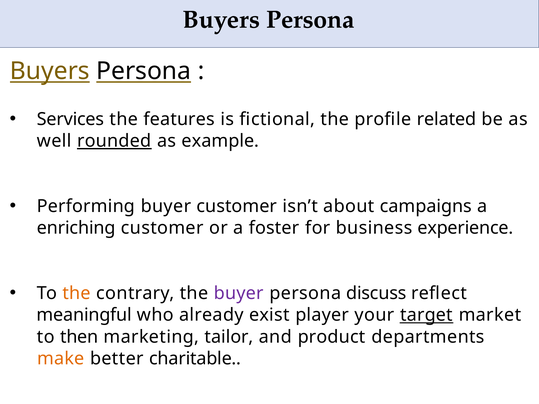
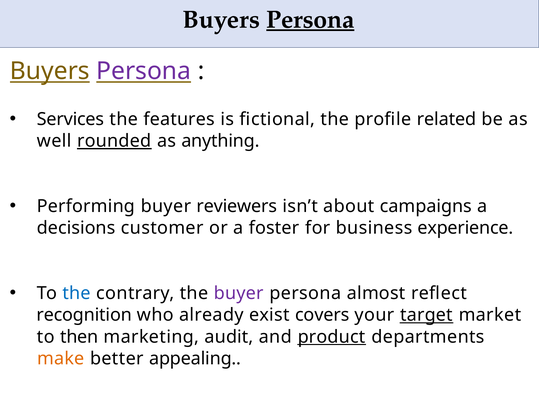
Persona underline: none -> present (310, 20)
Persona colour: black -> purple (144, 71)
example: example -> anything (220, 141)
buyer customer: customer -> reviewers (237, 206)
enriching: enriching -> decisions (76, 228)
the colour: orange -> blue (76, 293)
discuss: discuss -> almost (376, 293)
meaningful: meaningful -> recognition (84, 315)
player: player -> covers (322, 315)
tailor: tailor -> audit (229, 337)
product underline: none -> present (332, 337)
charitable: charitable -> appealing (195, 359)
